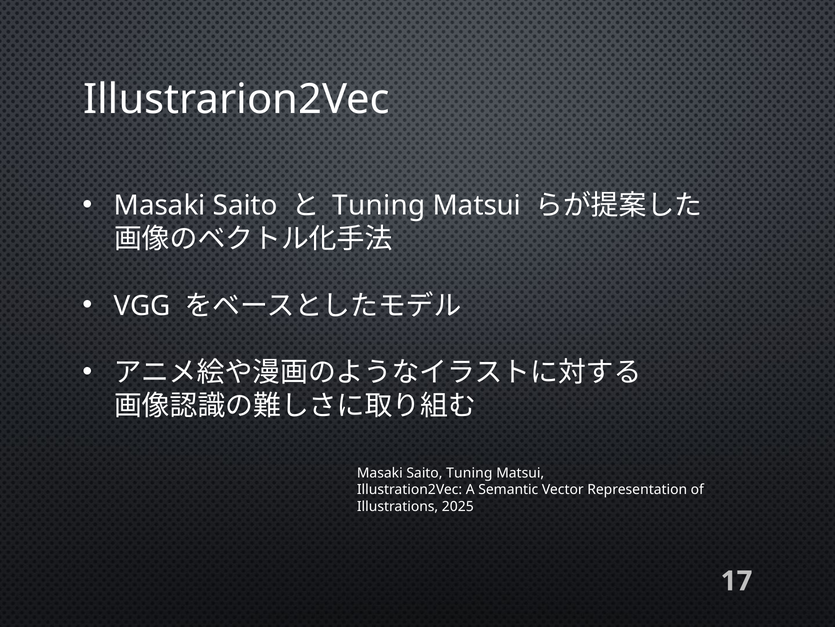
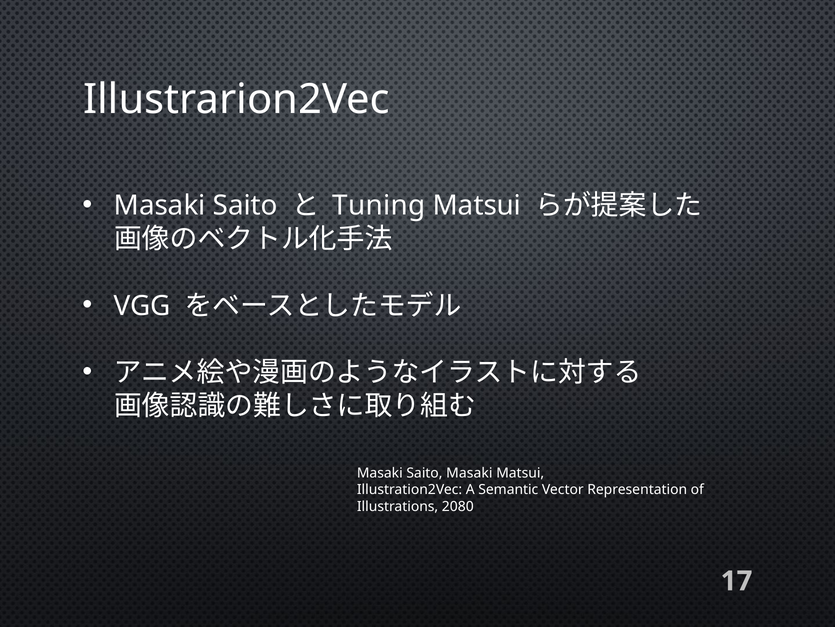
Saito Tuning: Tuning -> Masaki (469, 473)
2025: 2025 -> 2080 (458, 506)
